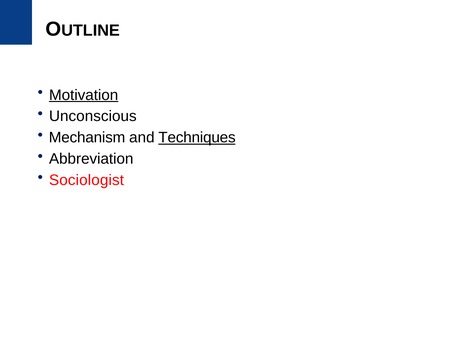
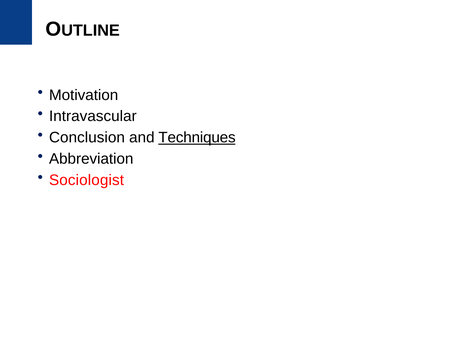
Motivation underline: present -> none (84, 95)
Unconscious: Unconscious -> Intravascular (93, 116)
Mechanism: Mechanism -> Conclusion (87, 138)
